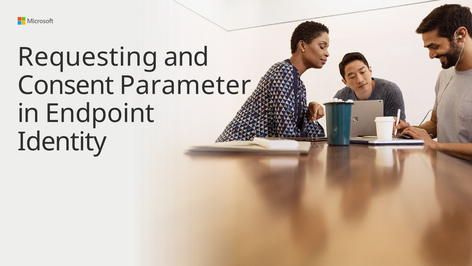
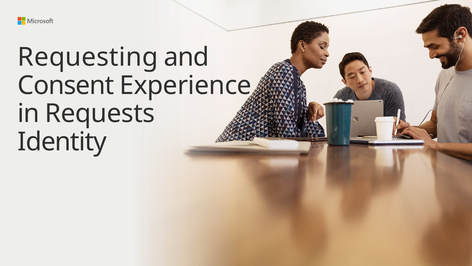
Parameter: Parameter -> Experience (186, 85)
Endpoint: Endpoint -> Requests (100, 113)
